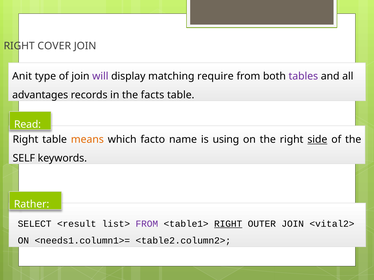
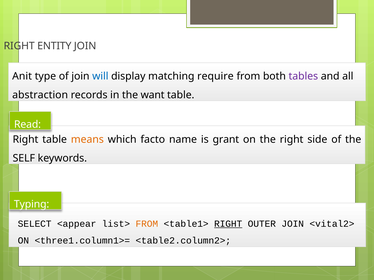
COVER: COVER -> ENTITY (54, 46)
will colour: purple -> blue (100, 76)
advantages: advantages -> abstraction (40, 95)
facts: facts -> want (153, 95)
using: using -> grant (226, 140)
side underline: present -> none (317, 140)
Rather: Rather -> Typing (32, 205)
<result: <result -> <appear (77, 224)
FROM colour: purple -> orange (147, 224)
<needs1.column1>=: <needs1.column1>= -> <three1.column1>= (82, 241)
